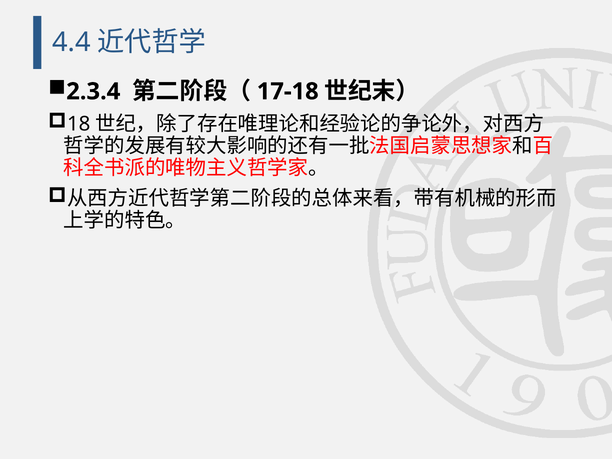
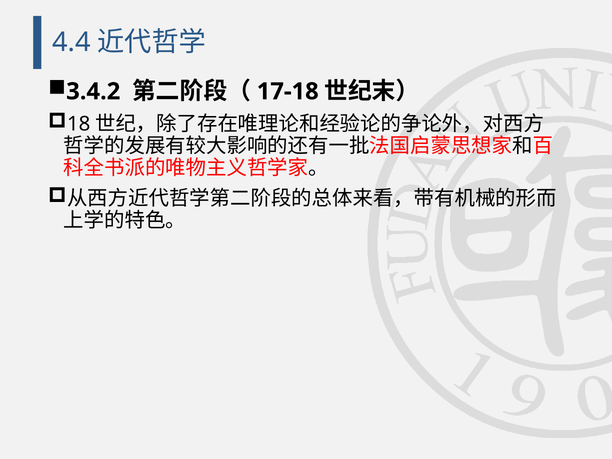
2.3.4: 2.3.4 -> 3.4.2 (93, 91)
